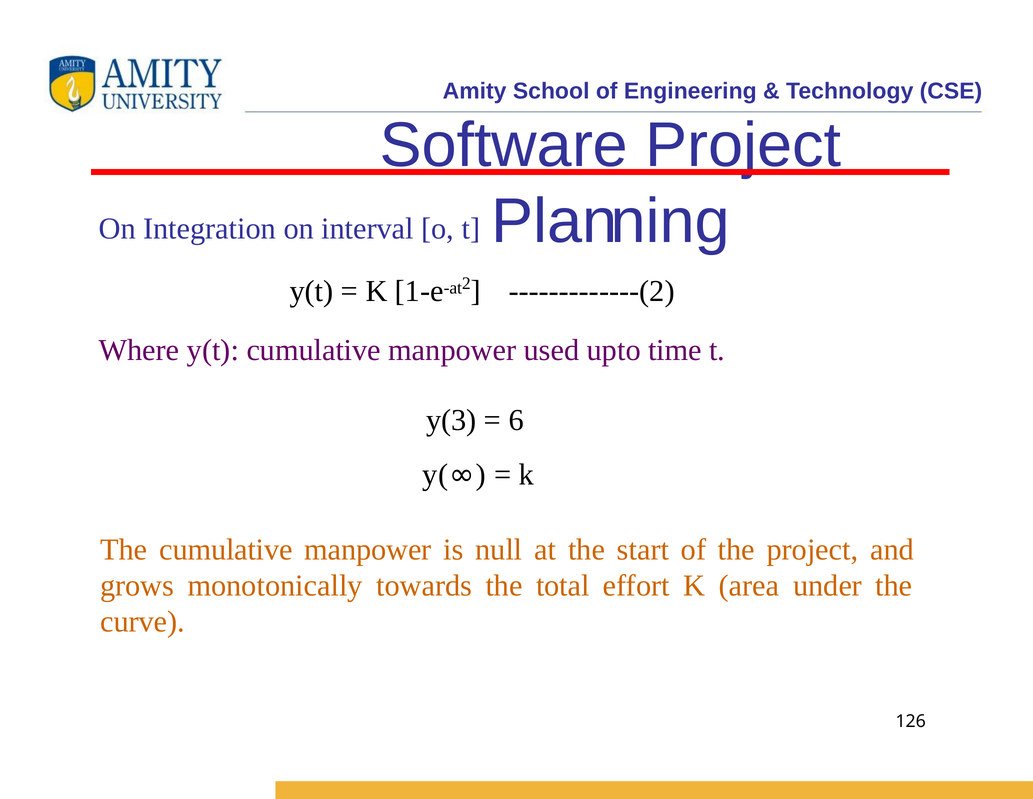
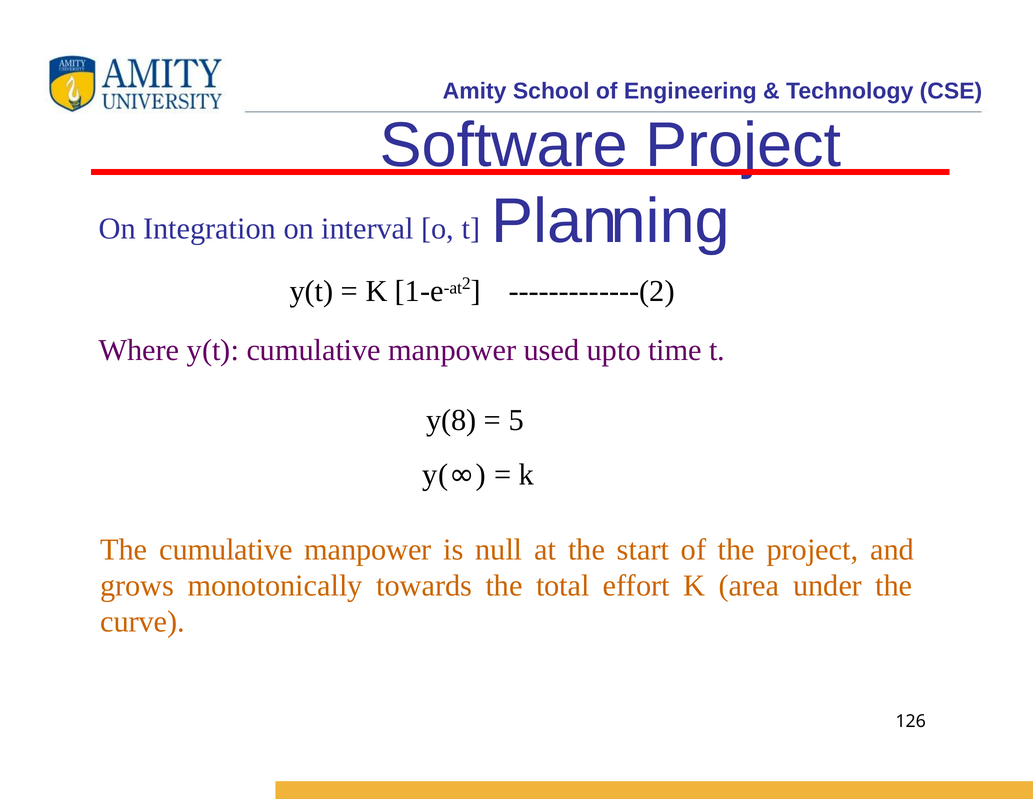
y(3: y(3 -> y(8 (451, 420)
6: 6 -> 5 (516, 420)
